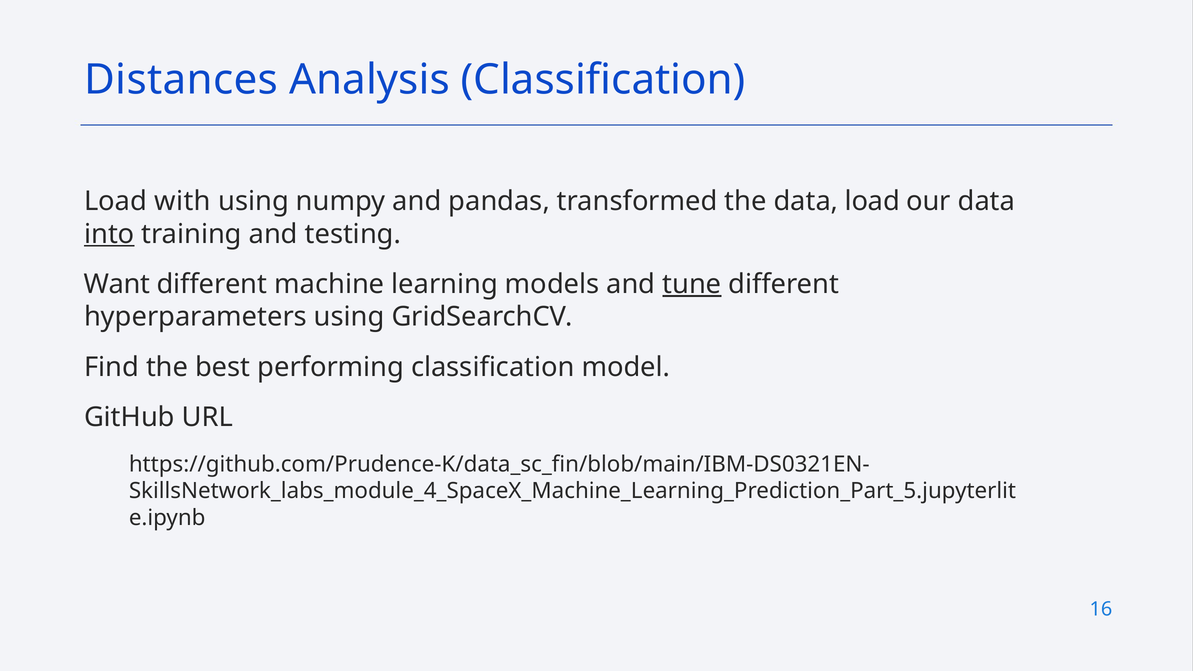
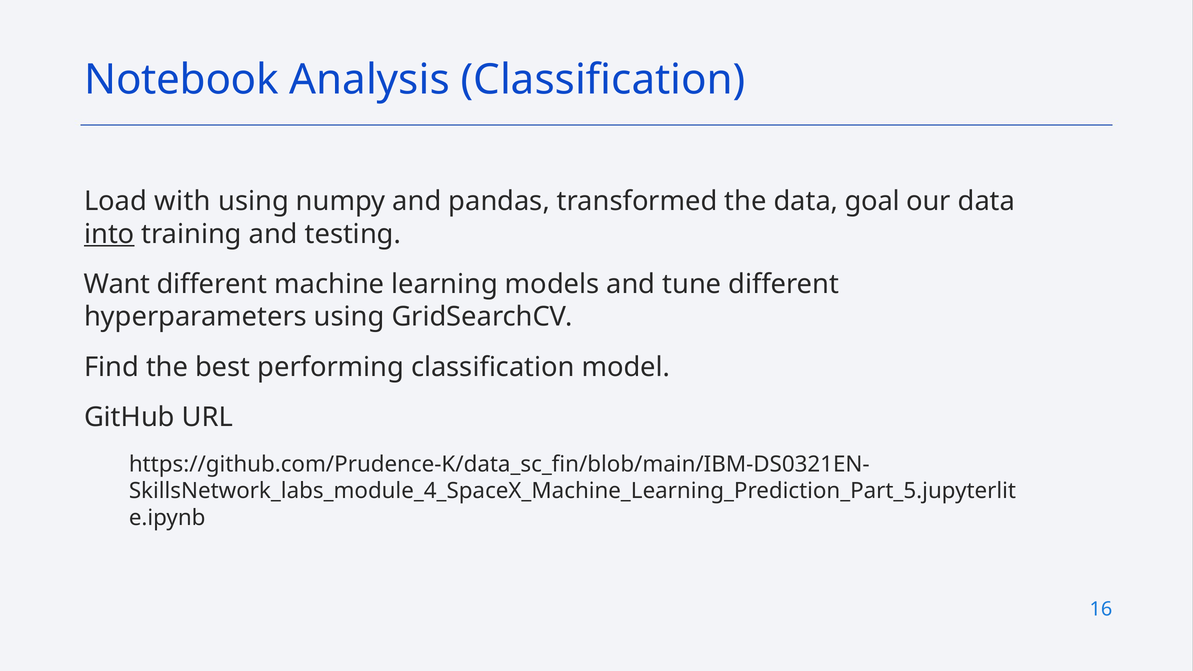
Distances: Distances -> Notebook (181, 80)
data load: load -> goal (872, 201)
tune underline: present -> none (692, 284)
